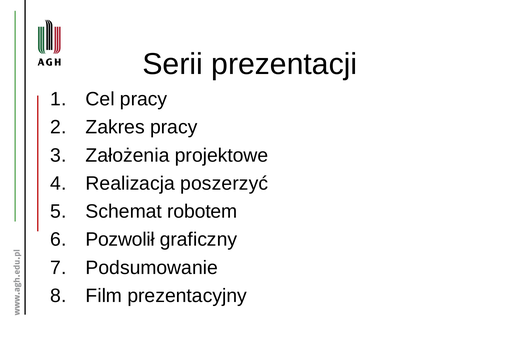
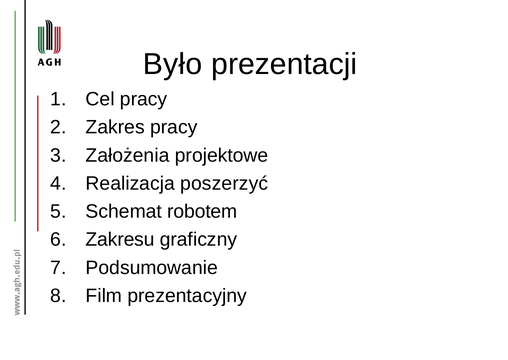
Serii: Serii -> Było (173, 64)
Pozwolił: Pozwolił -> Zakresu (120, 239)
